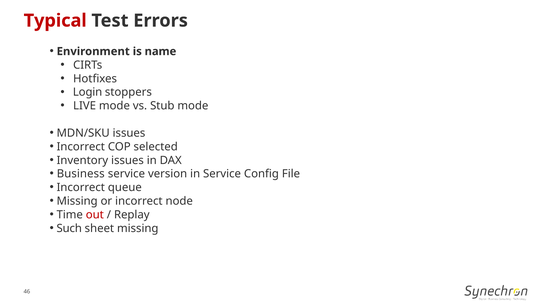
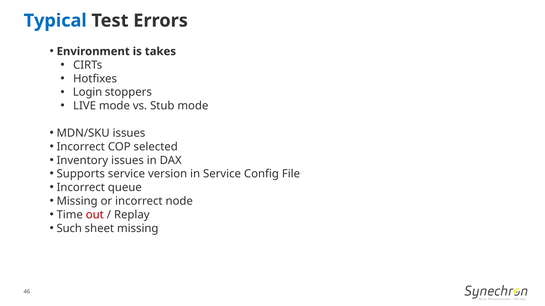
Typical colour: red -> blue (55, 21)
name: name -> takes (160, 52)
Business: Business -> Supports (81, 174)
